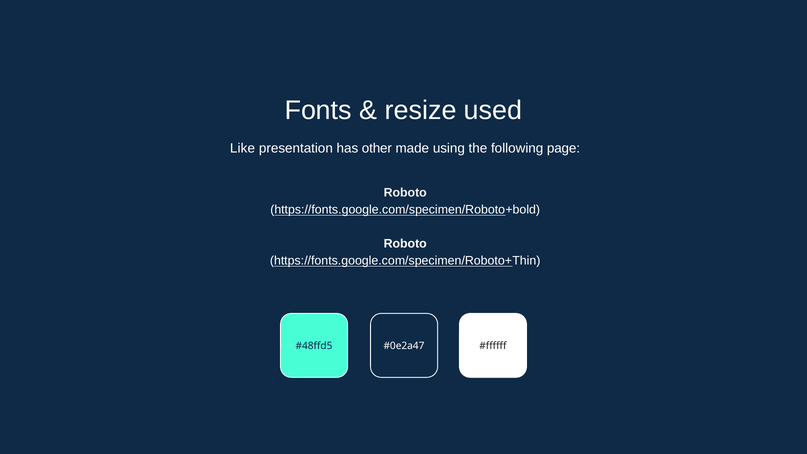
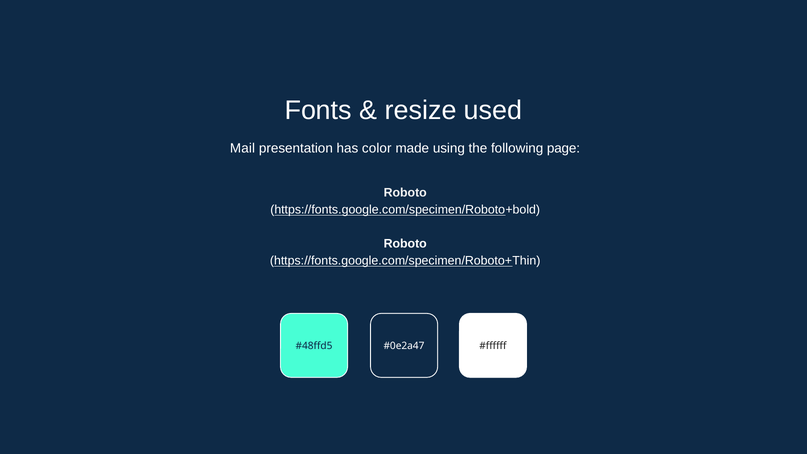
Like: Like -> Mail (242, 148)
other: other -> color (377, 148)
